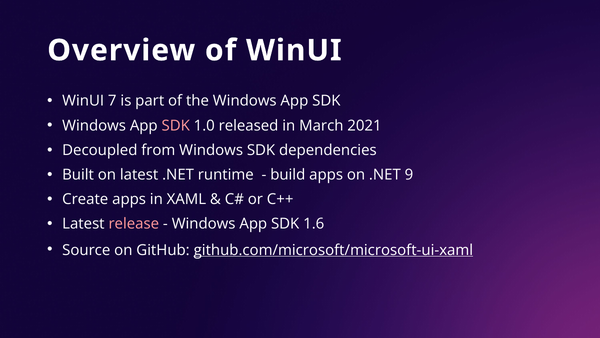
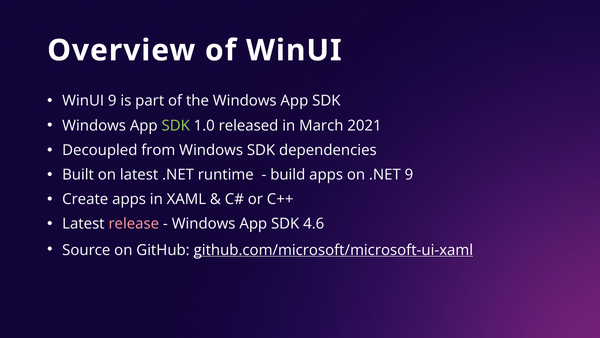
WinUI 7: 7 -> 9 (112, 101)
SDK colour: pink -> light green (176, 125)
1.6: 1.6 -> 4.6 (314, 224)
